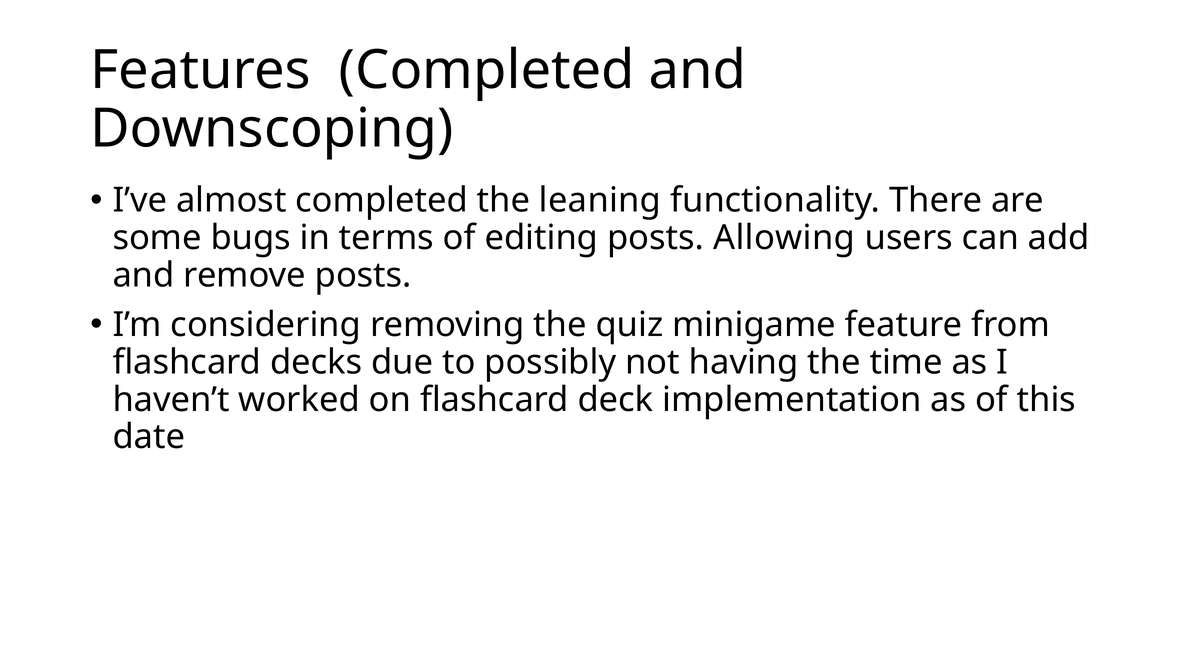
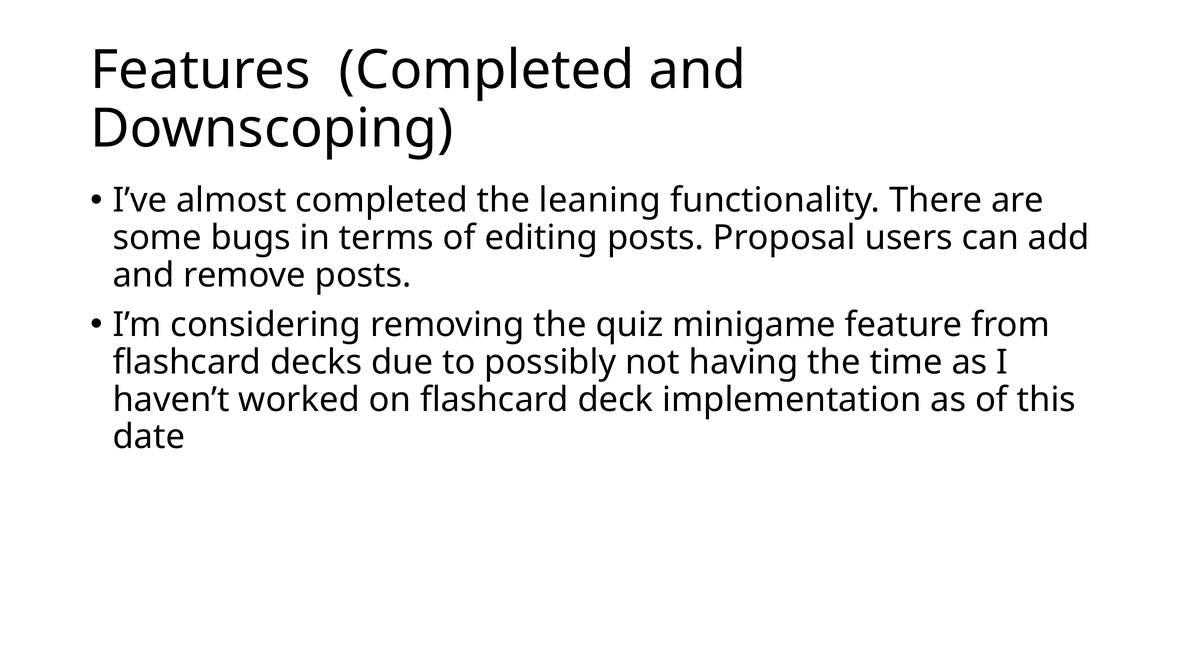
Allowing: Allowing -> Proposal (784, 238)
